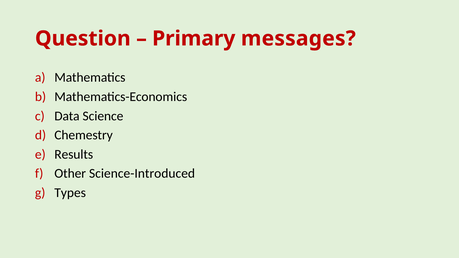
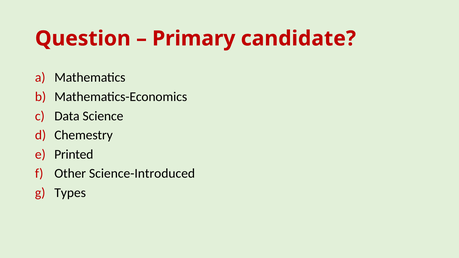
messages: messages -> candidate (298, 39)
Results: Results -> Printed (74, 154)
